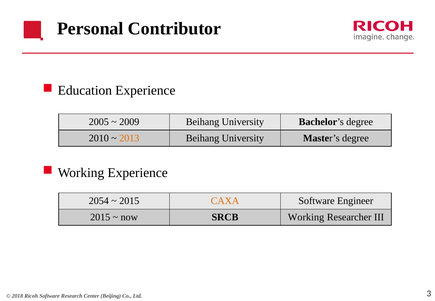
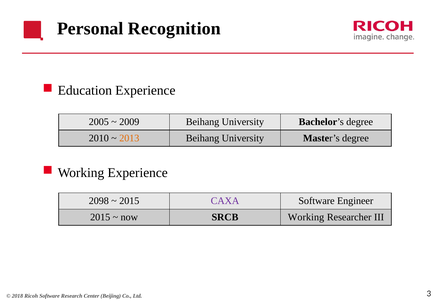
Contributor: Contributor -> Recognition (174, 29)
2054: 2054 -> 2098 (99, 201)
CAXA colour: orange -> purple (225, 201)
